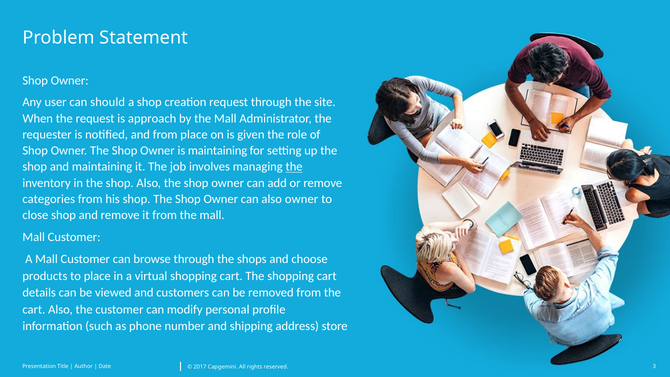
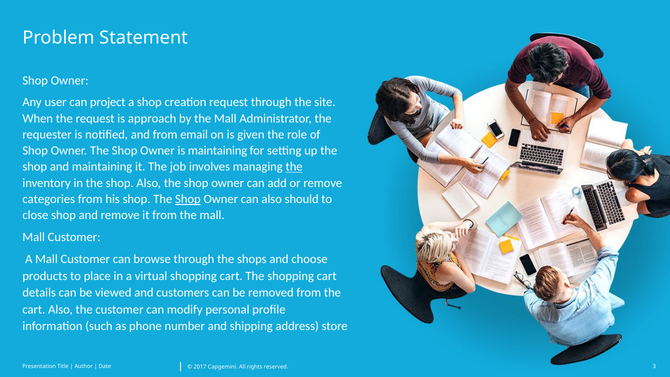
should: should -> project (108, 102)
from place: place -> email (194, 134)
Shop underline: none -> present (188, 199)
also owner: owner -> should (302, 199)
